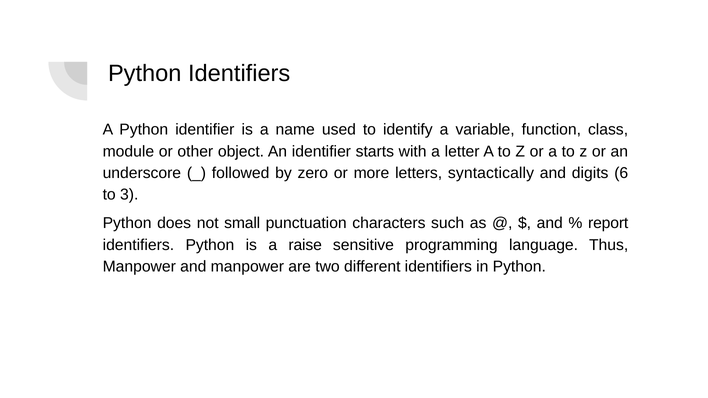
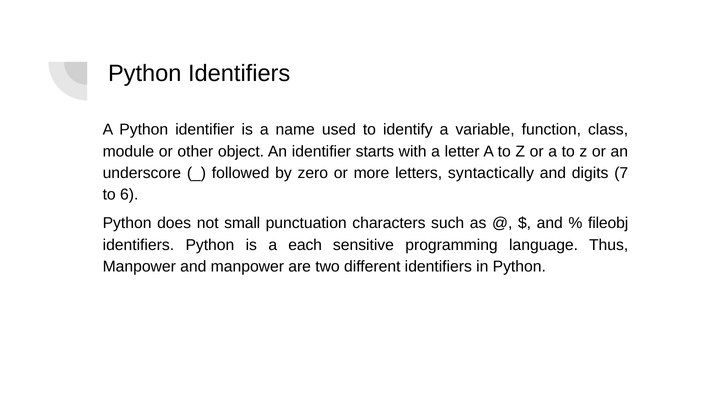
6: 6 -> 7 (621, 173)
3: 3 -> 6 (129, 195)
report: report -> fileobj (608, 223)
raise: raise -> each (305, 245)
